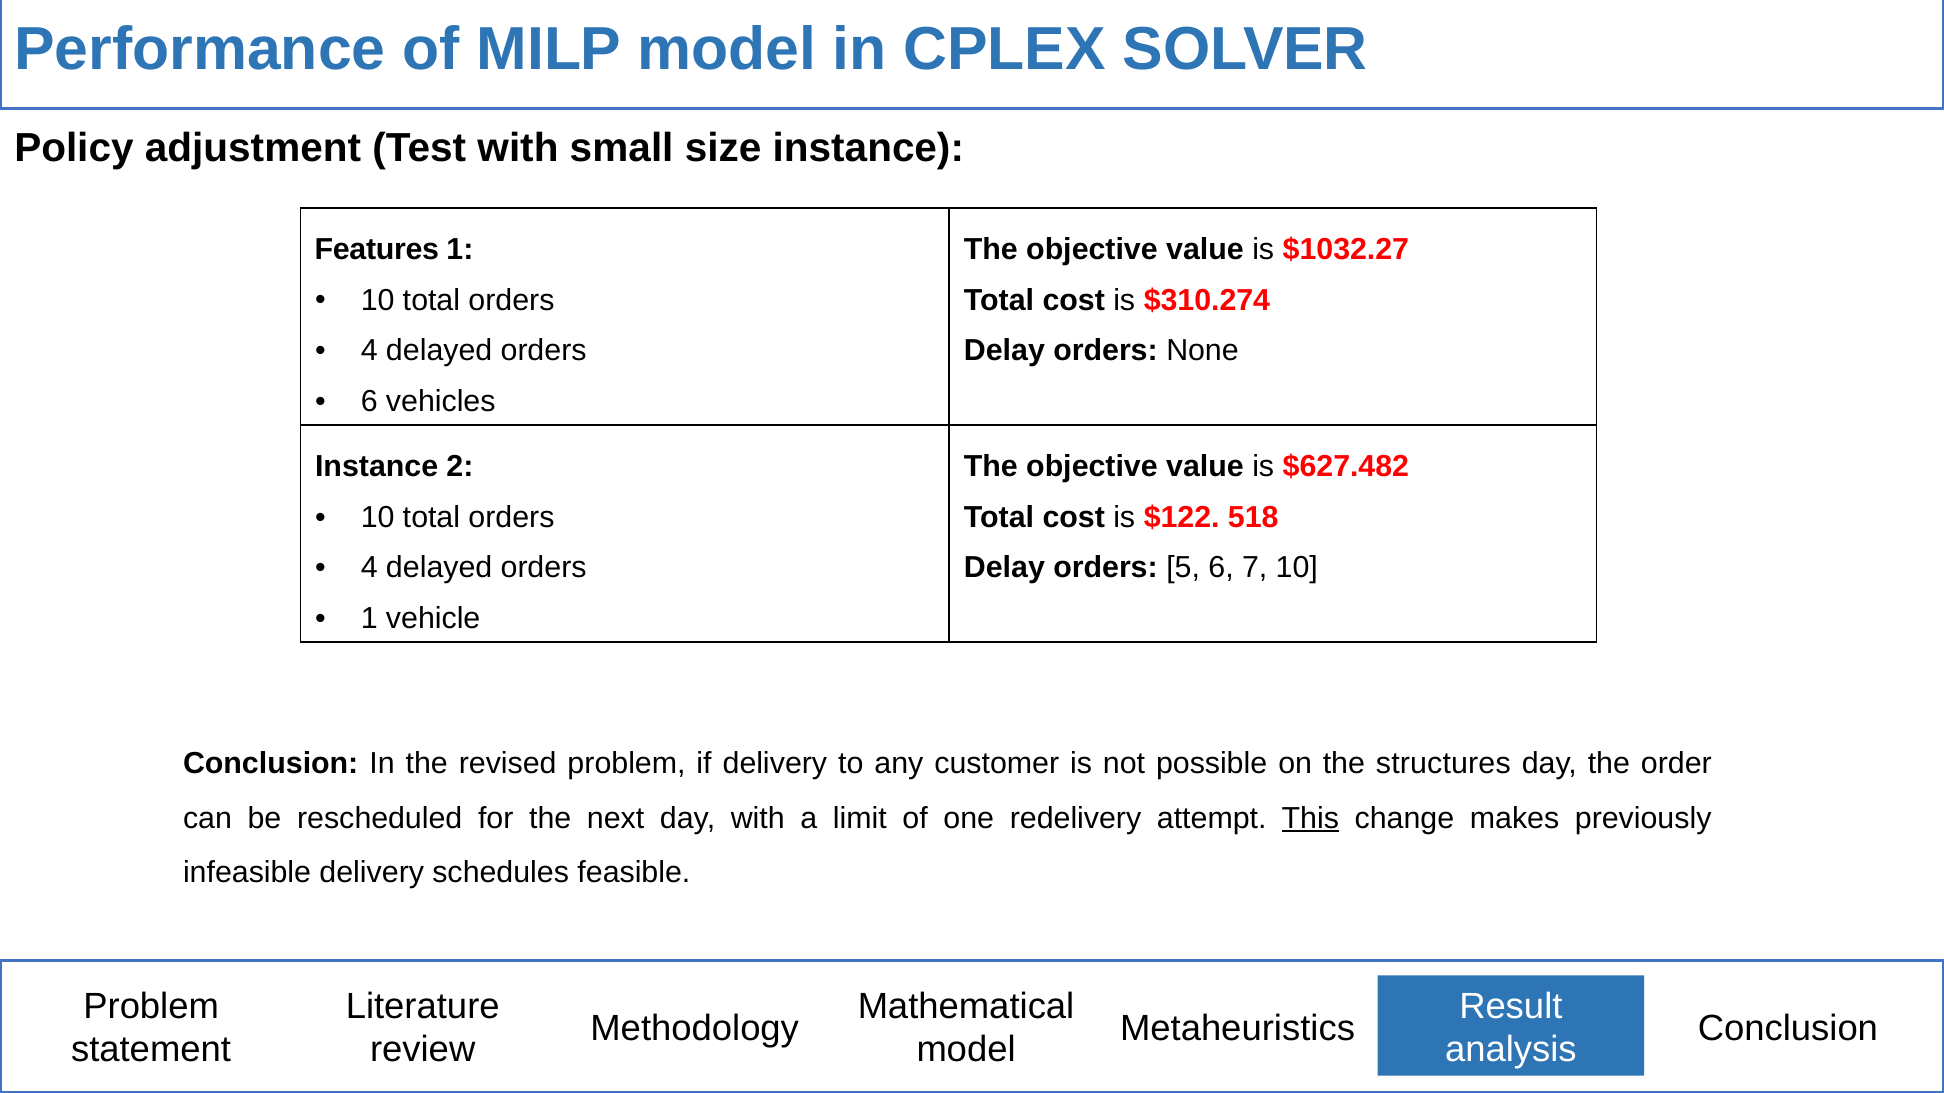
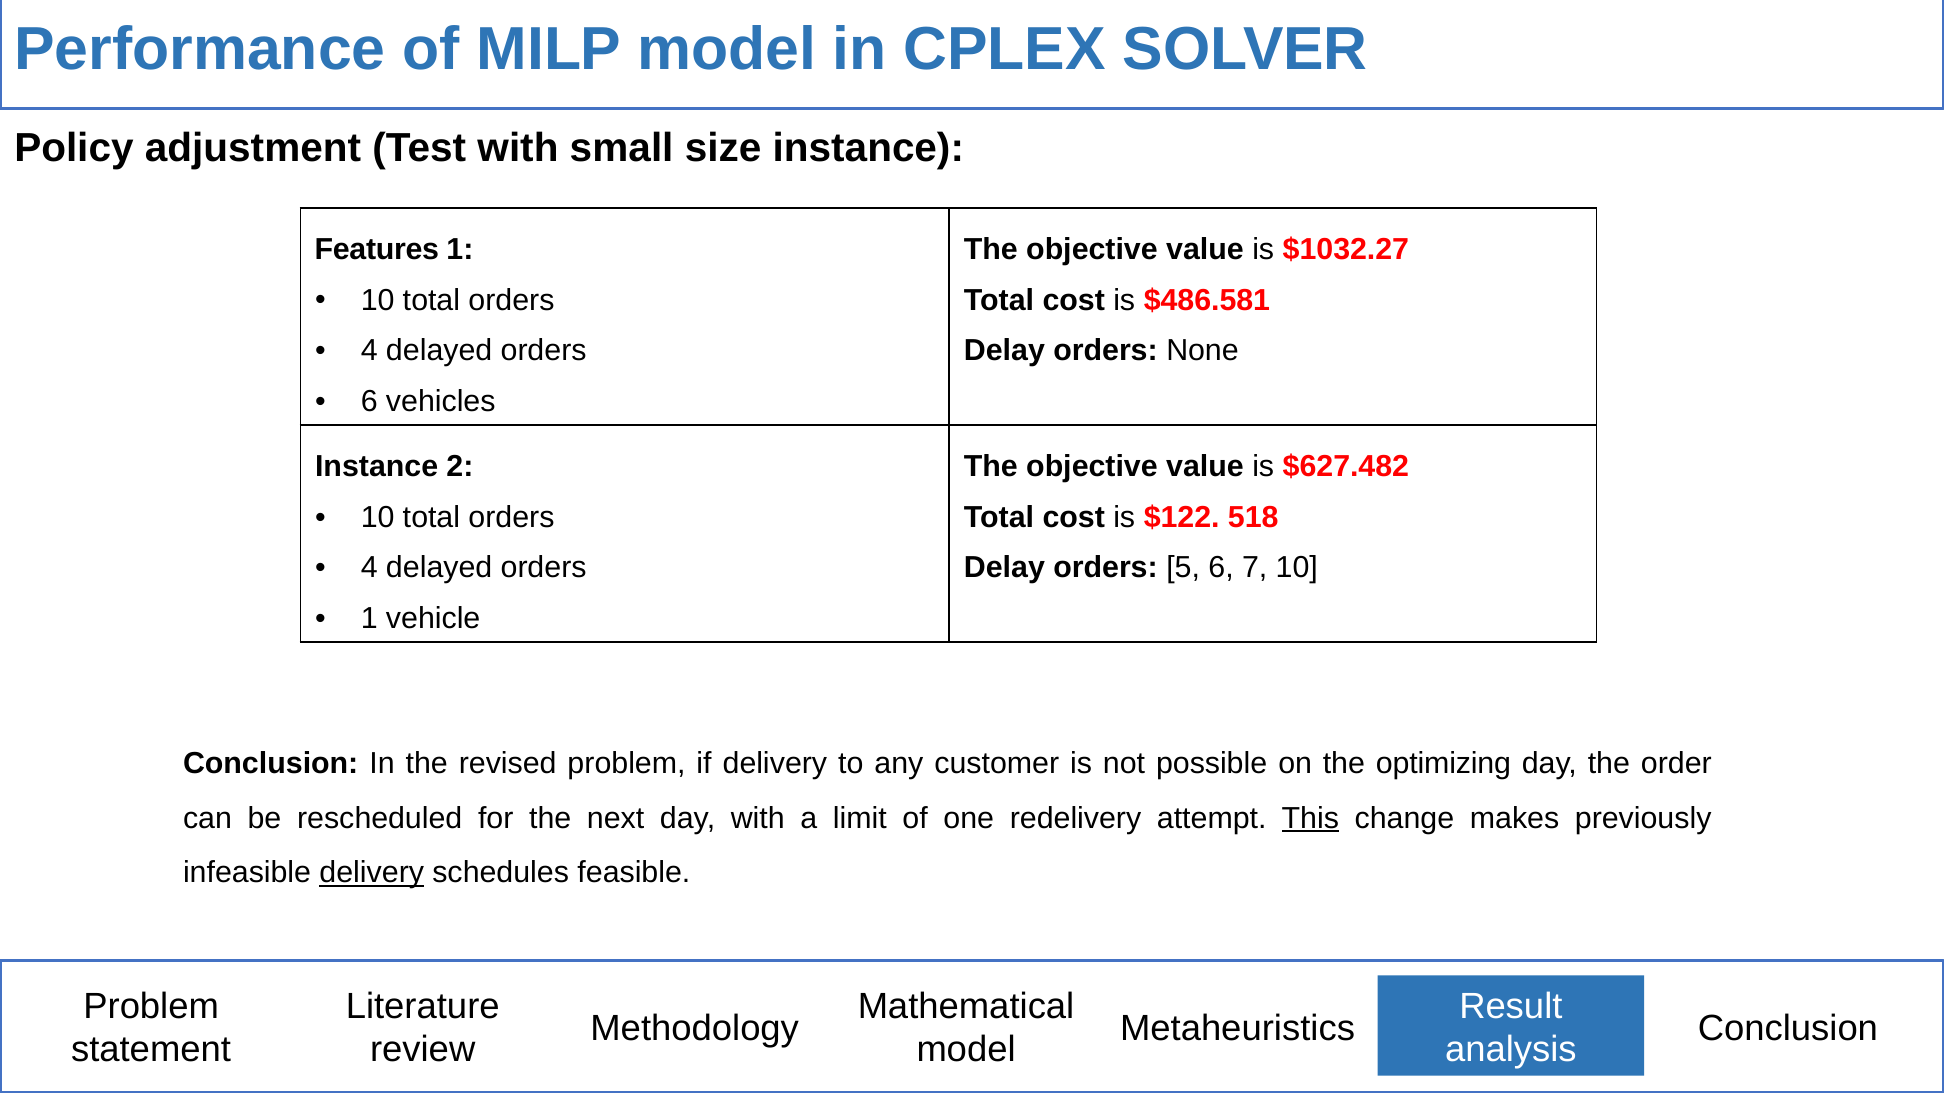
$310.274: $310.274 -> $486.581 (1207, 300)
structures: structures -> optimizing (1443, 764)
delivery underline: none -> present (372, 873)
